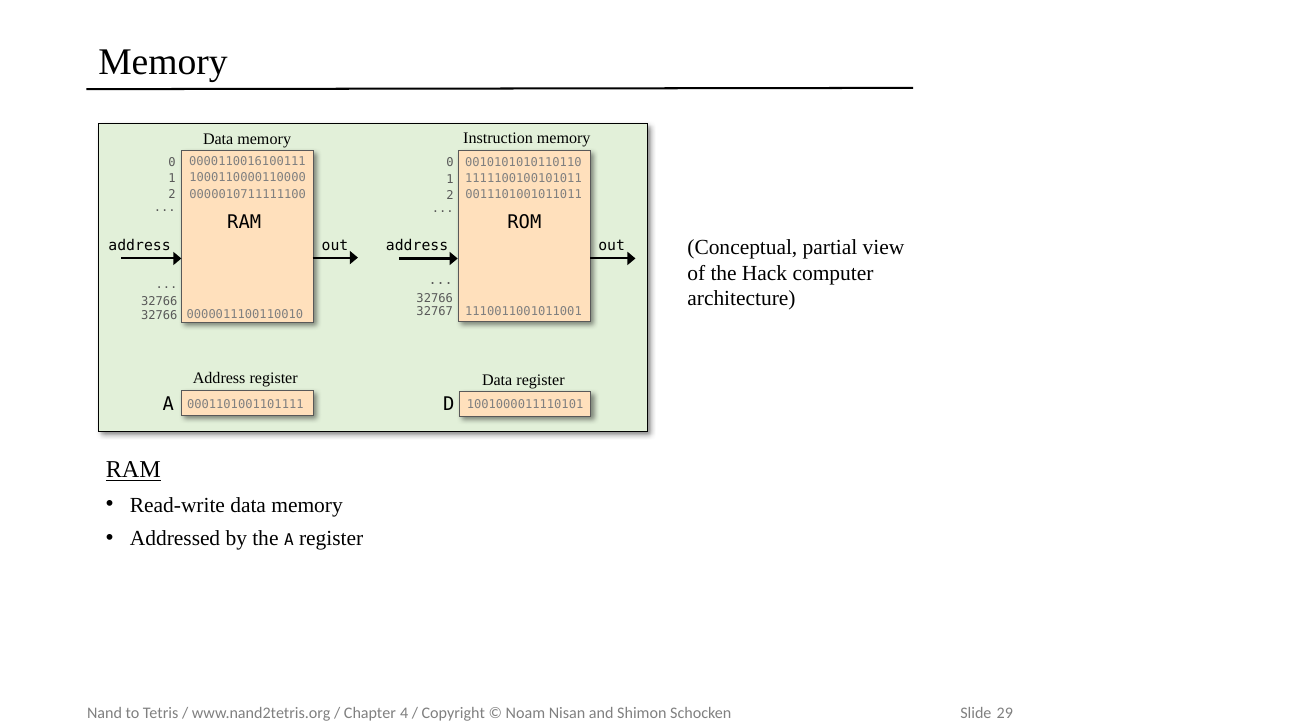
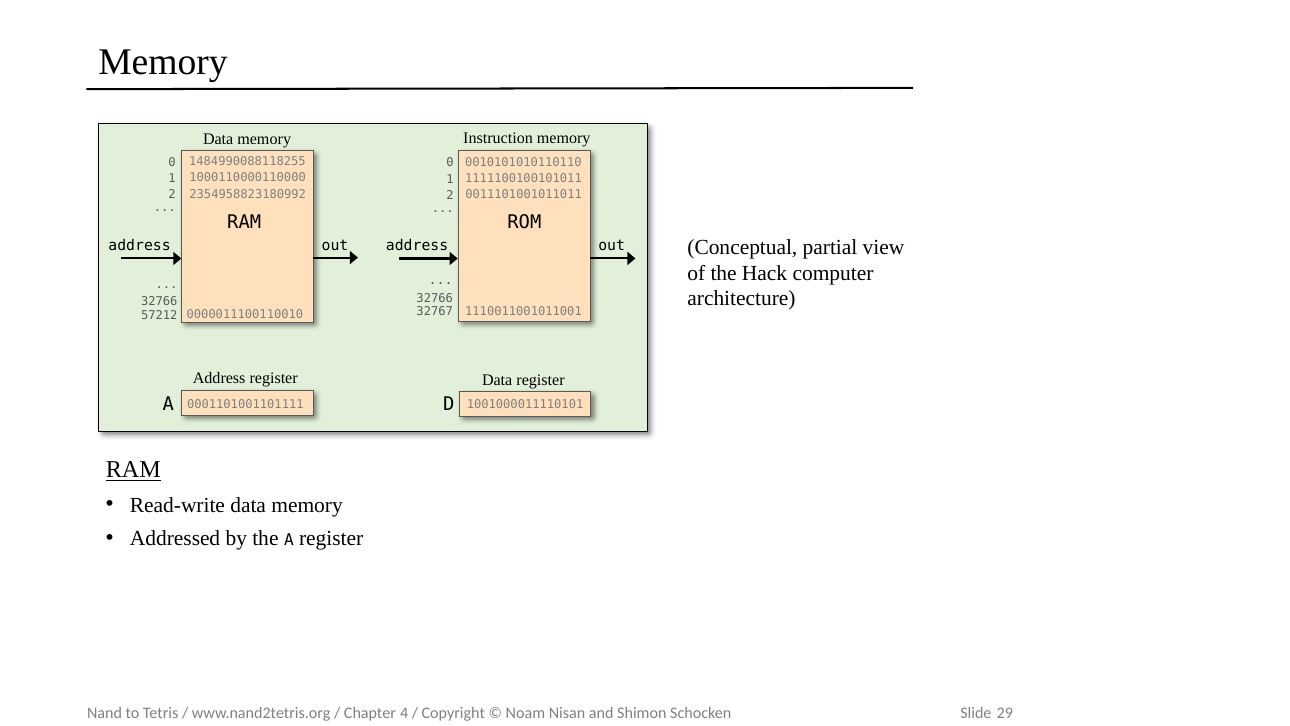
0000110016100111: 0000110016100111 -> 1484990088118255 (247, 162)
0000010711111100: 0000010711111100 -> 2354958823180992 (248, 194)
32766: 32766 -> 57212 (159, 315)
